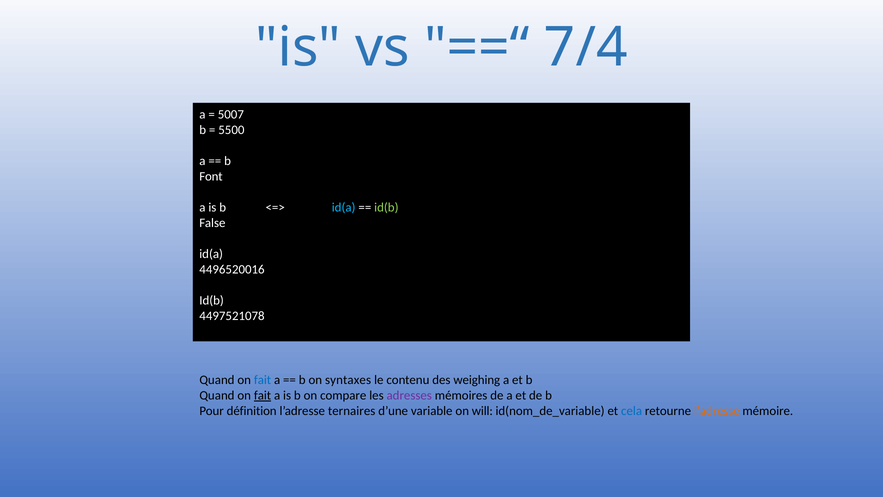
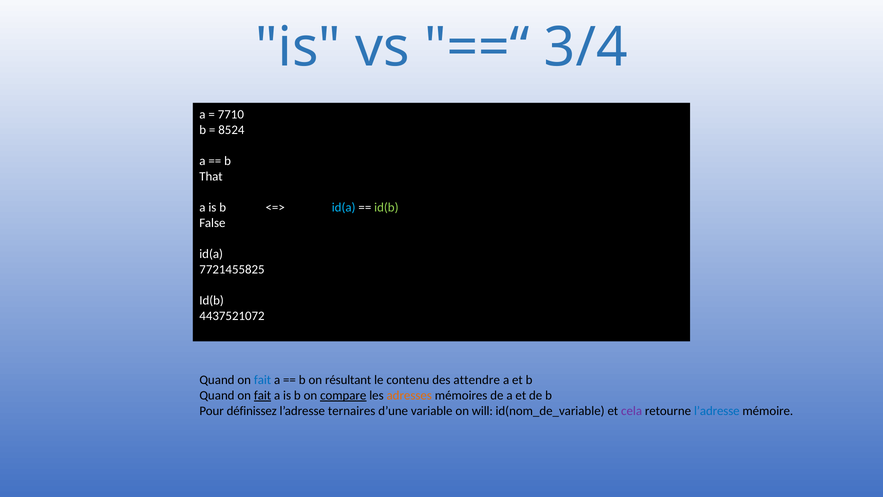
7/4: 7/4 -> 3/4 (586, 48)
5007: 5007 -> 7710 (231, 115)
5500: 5500 -> 8524 (231, 130)
Font: Font -> That (211, 176)
4496520016: 4496520016 -> 7721455825 (232, 269)
4497521078: 4497521078 -> 4437521072 (232, 316)
syntaxes: syntaxes -> résultant (348, 380)
weighing: weighing -> attendre (477, 380)
compare underline: none -> present (343, 395)
adresses colour: purple -> orange (409, 395)
définition: définition -> définissez (252, 411)
cela colour: blue -> purple (632, 411)
l’adresse colour: orange -> blue (717, 411)
